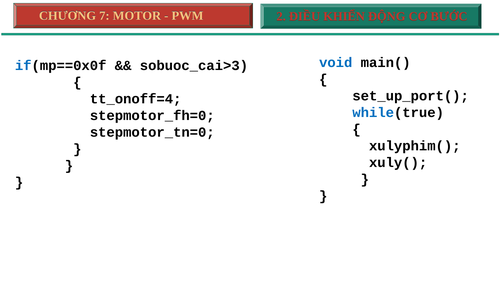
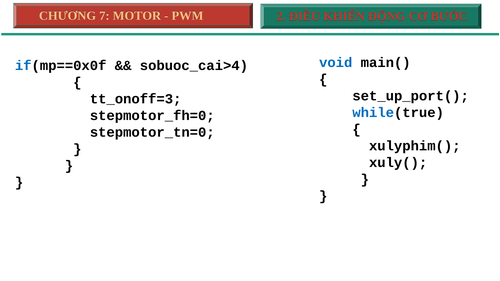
sobuoc_cai>3: sobuoc_cai>3 -> sobuoc_cai>4 (194, 66)
tt_onoff=4: tt_onoff=4 -> tt_onoff=3 (136, 99)
